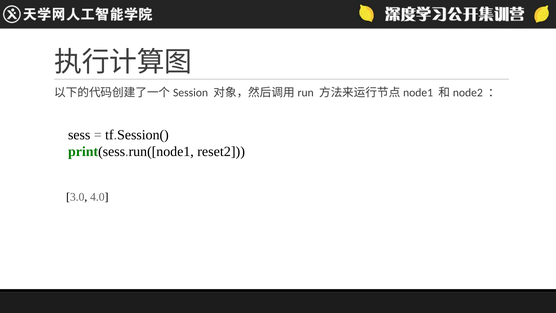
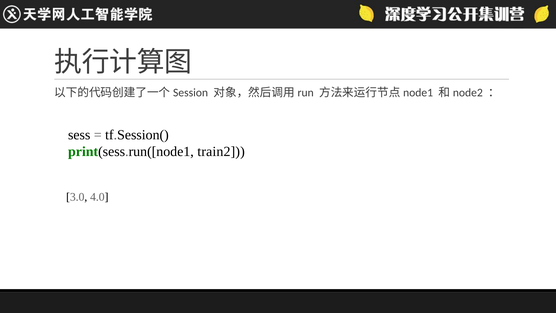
reset2: reset2 -> train2 (221, 151)
